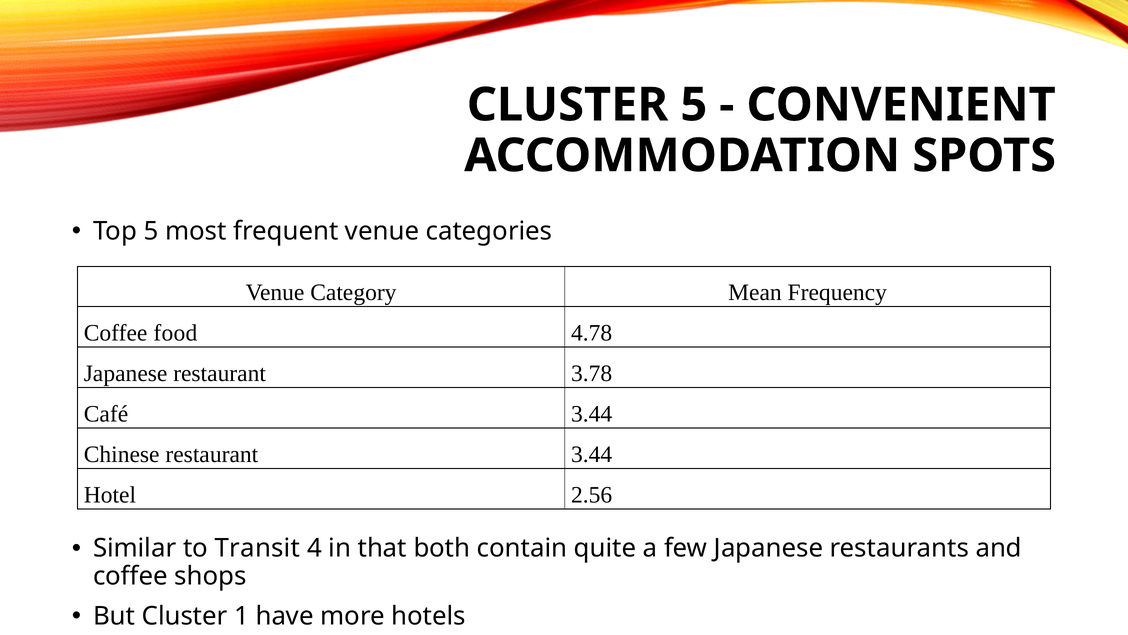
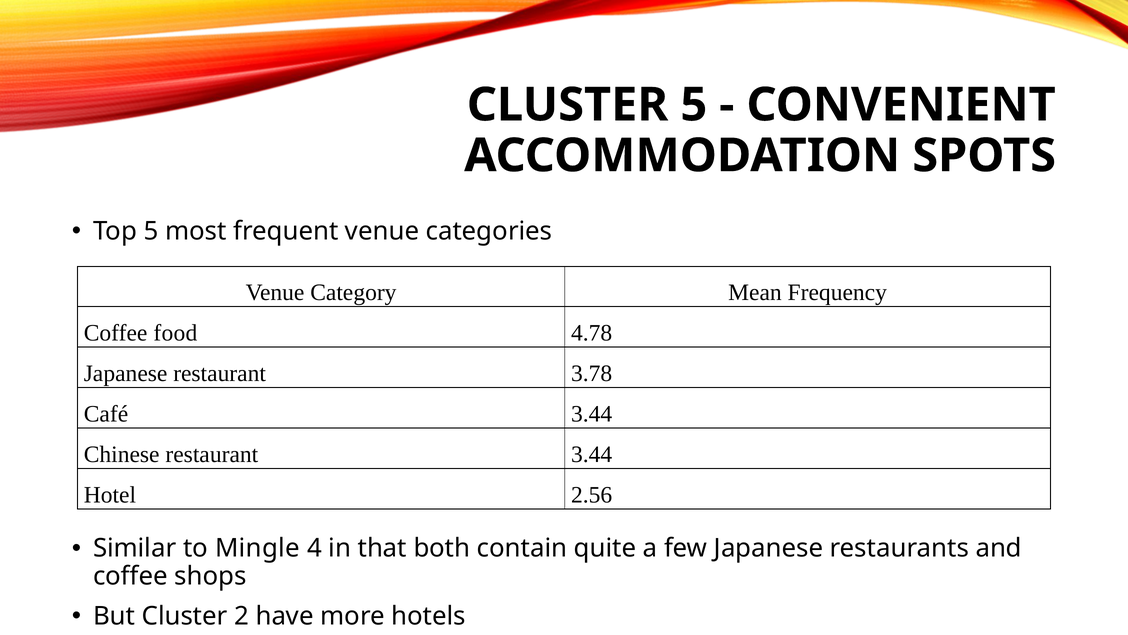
Transit: Transit -> Mingle (257, 548)
1: 1 -> 2 (241, 616)
